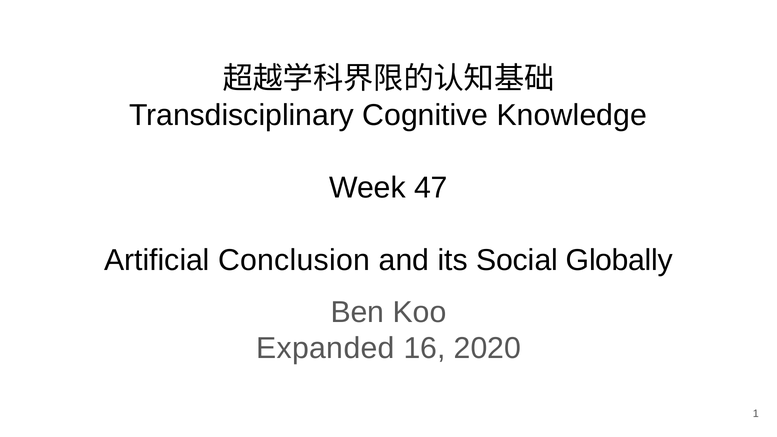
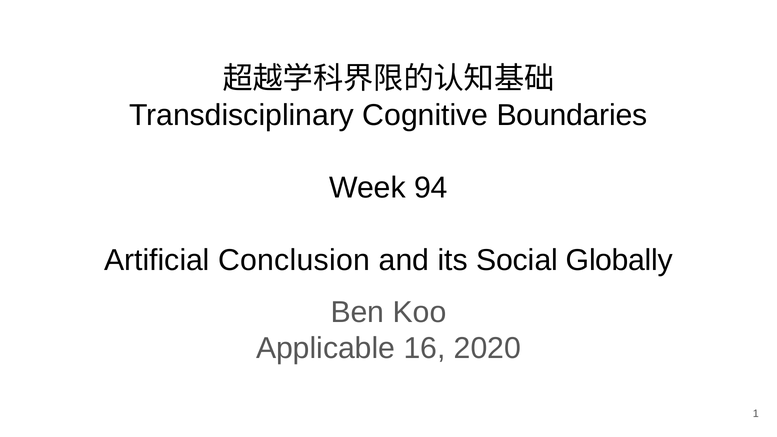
Knowledge: Knowledge -> Boundaries (572, 115)
47: 47 -> 94 (431, 188)
Expanded: Expanded -> Applicable (326, 348)
